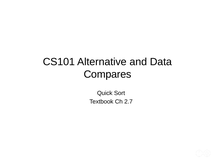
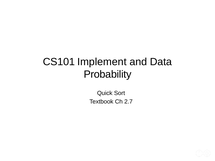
Alternative: Alternative -> Implement (102, 62)
Compares: Compares -> Probability (108, 74)
